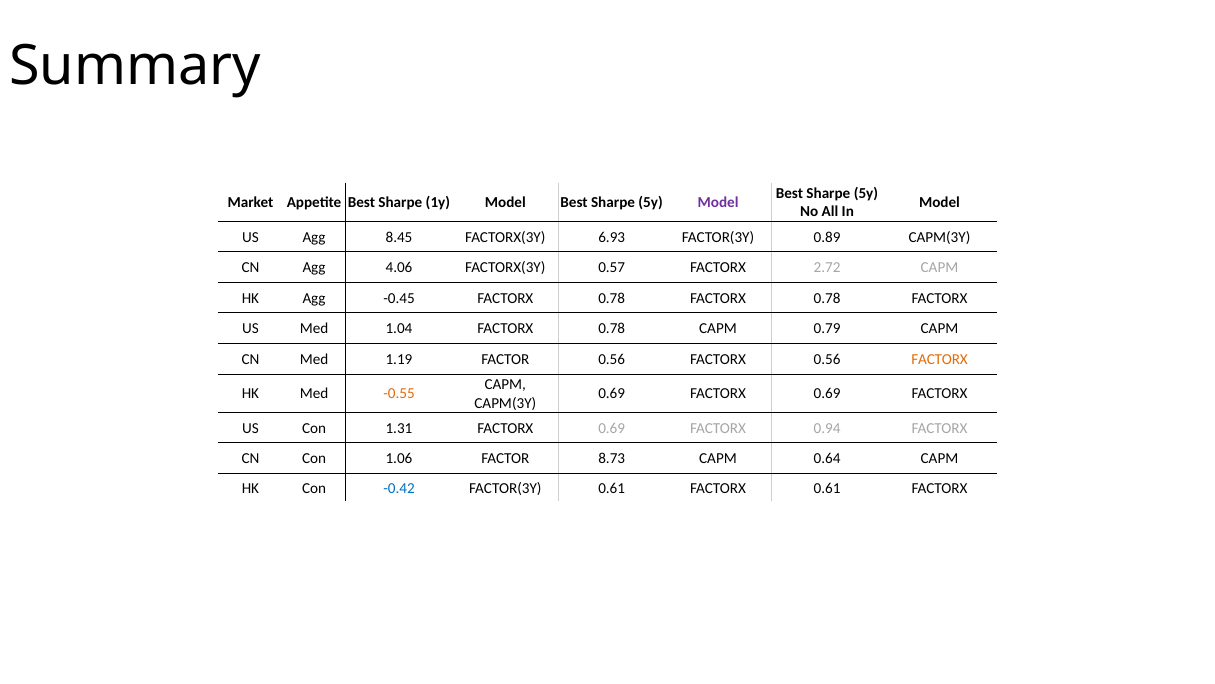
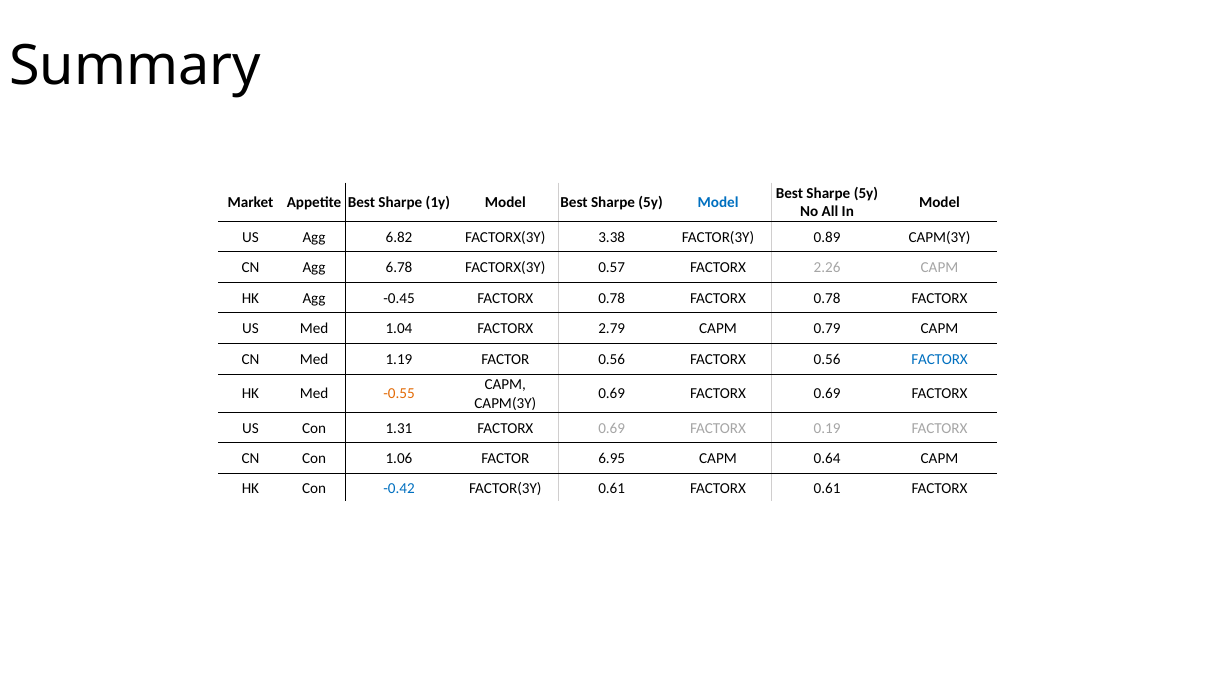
Model colour: purple -> blue (718, 202)
8.45: 8.45 -> 6.82 (399, 237)
6.93: 6.93 -> 3.38 (612, 237)
4.06: 4.06 -> 6.78 (399, 267)
2.72: 2.72 -> 2.26 (827, 267)
1.04 FACTORX 0.78: 0.78 -> 2.79 (612, 329)
FACTORX colour: orange -> blue (940, 359)
0.94: 0.94 -> 0.19 (827, 428)
8.73: 8.73 -> 6.95 (612, 458)
